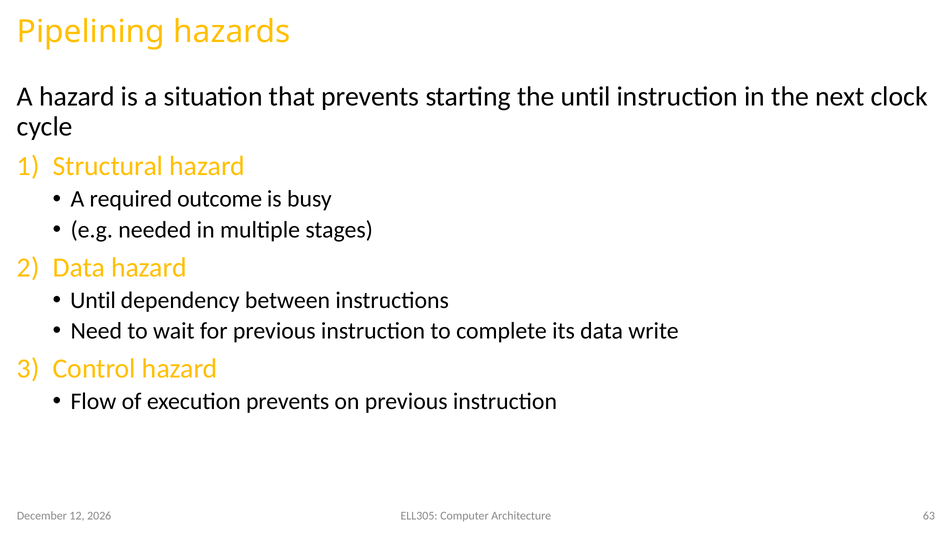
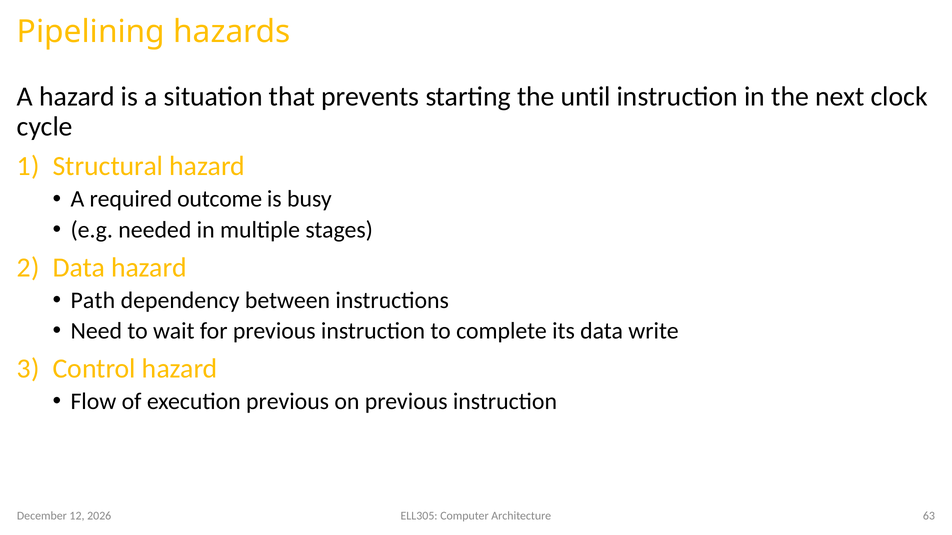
Until: Until -> Path (93, 300)
execution prevents: prevents -> previous (288, 402)
